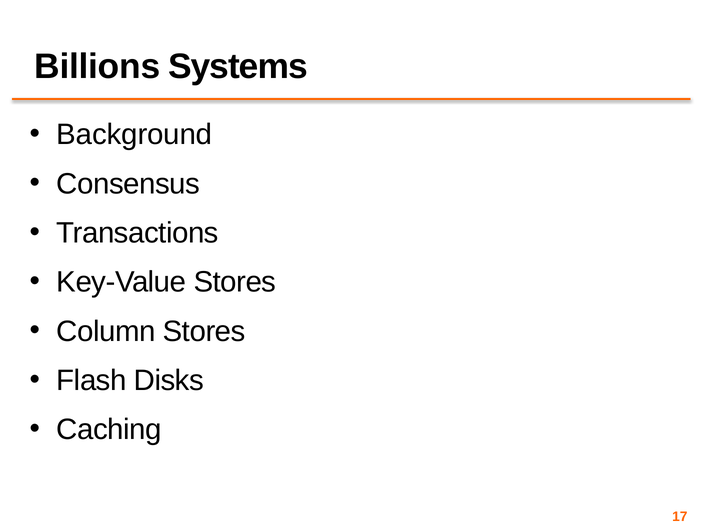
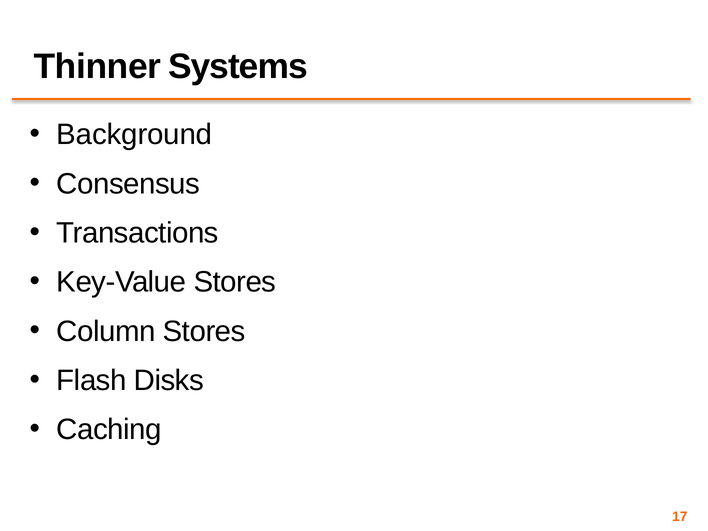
Billions: Billions -> Thinner (97, 66)
